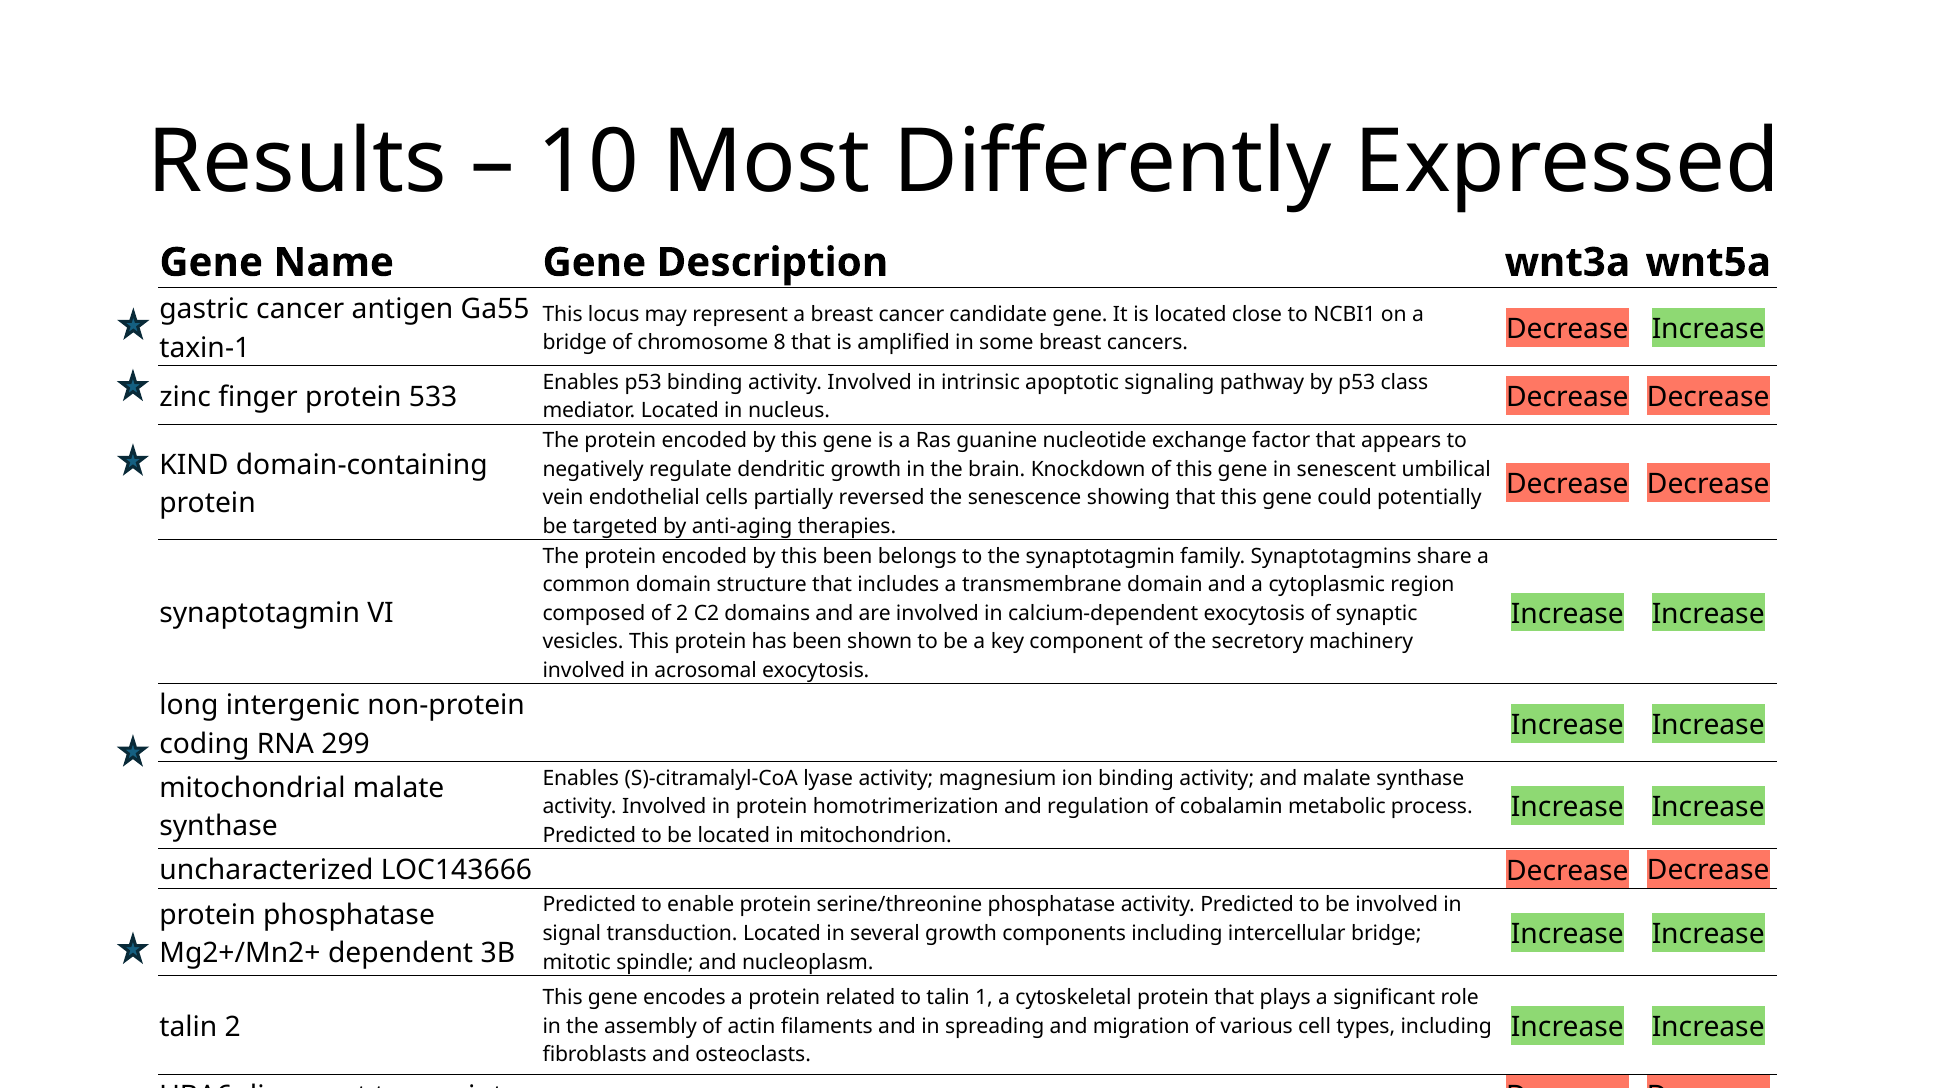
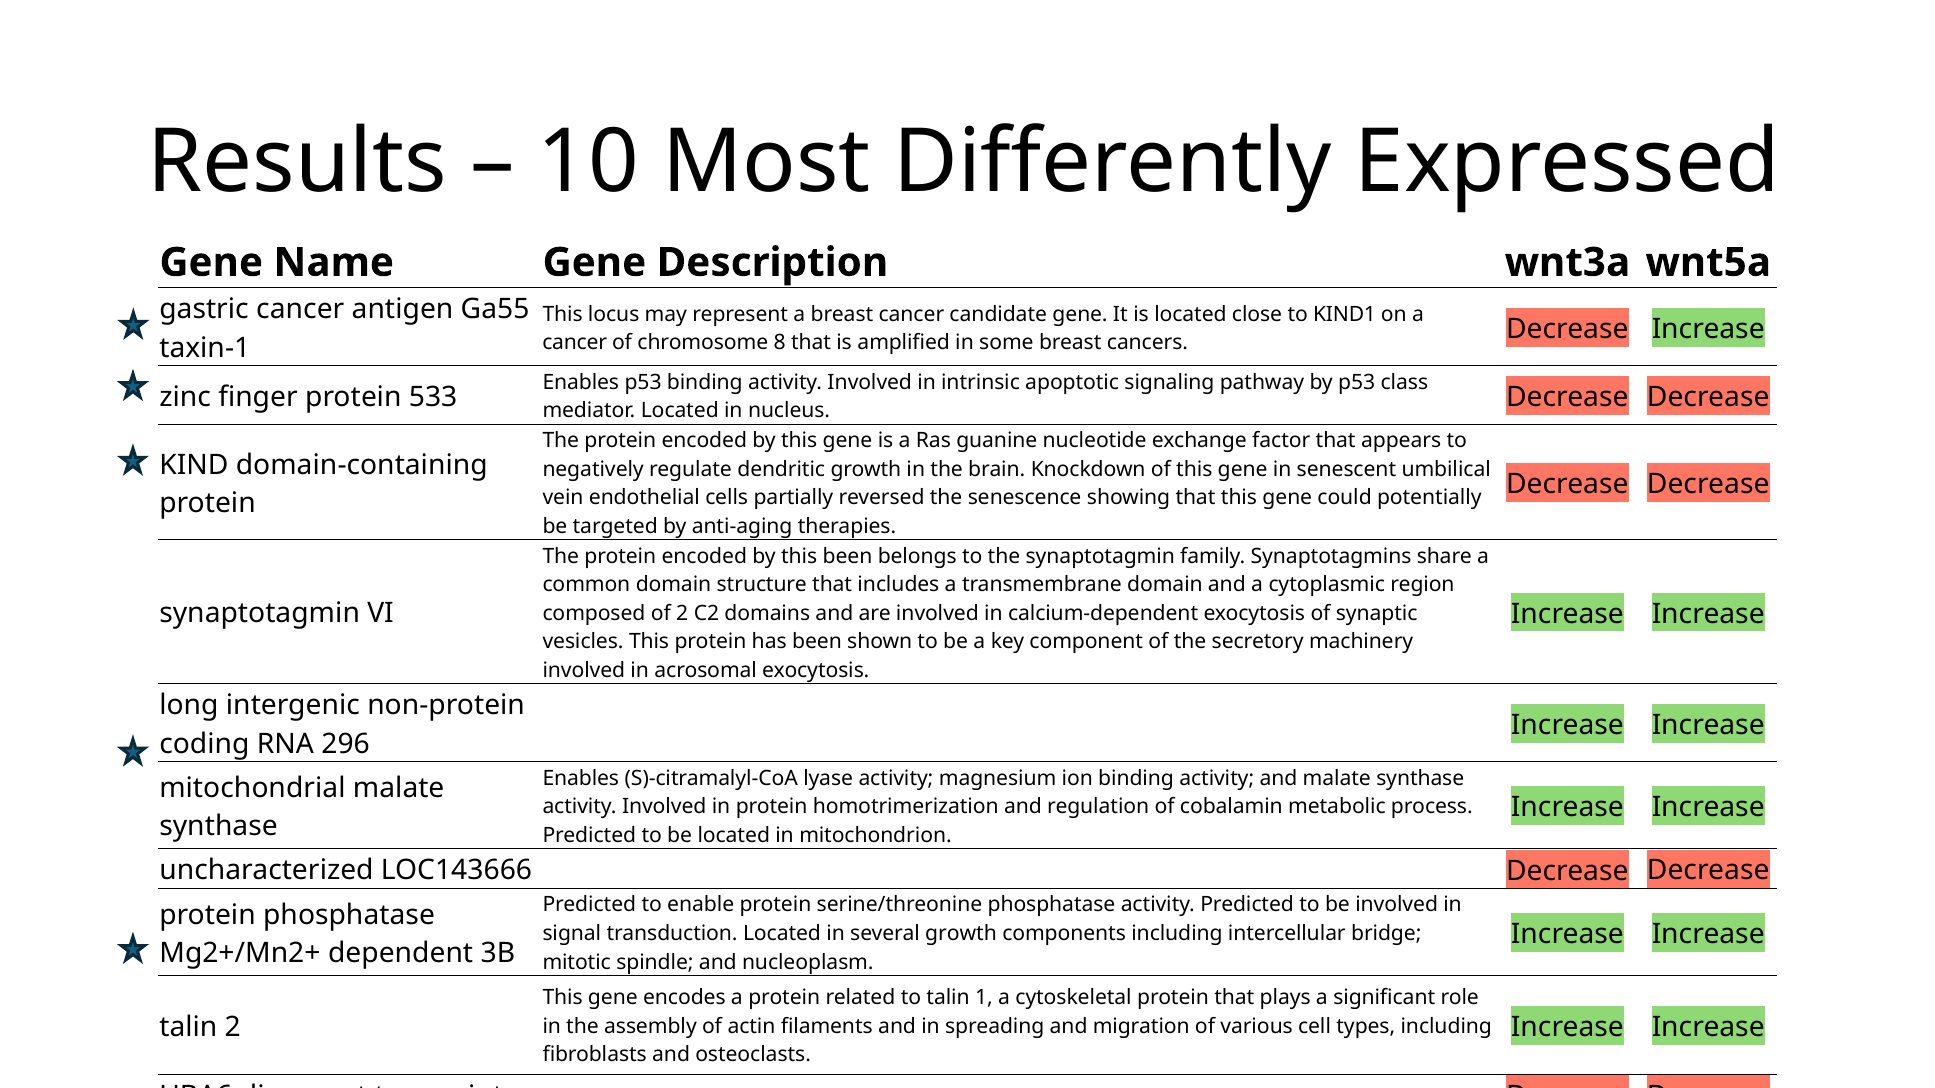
NCBI1: NCBI1 -> KIND1 (1345, 314)
bridge: bridge -> cancer (575, 343)
299: 299 -> 296 (346, 744)
